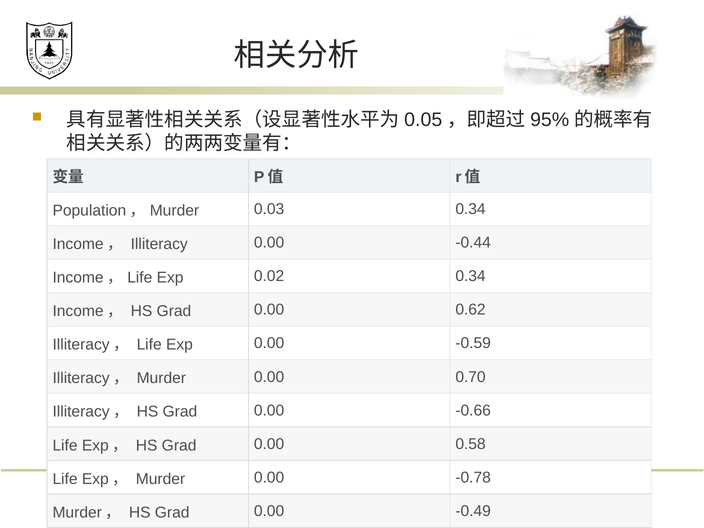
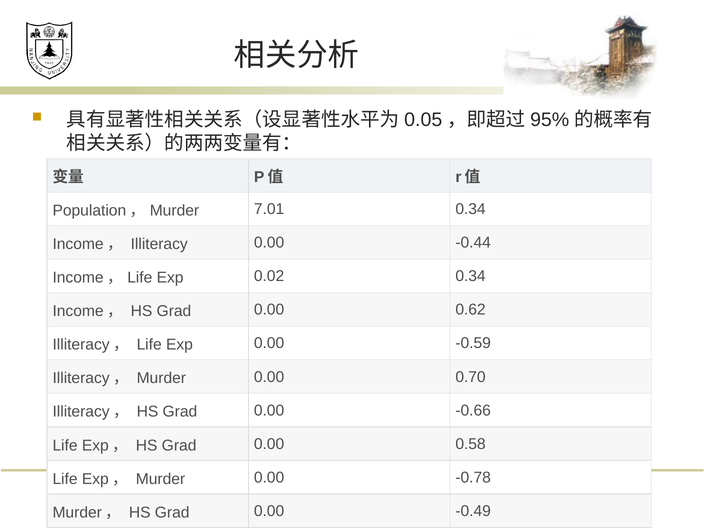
0.03: 0.03 -> 7.01 (269, 209)
